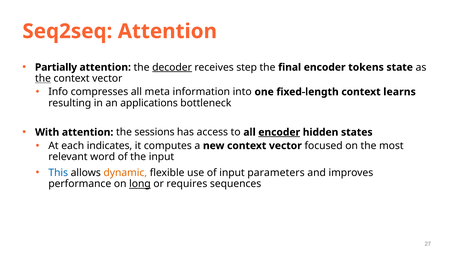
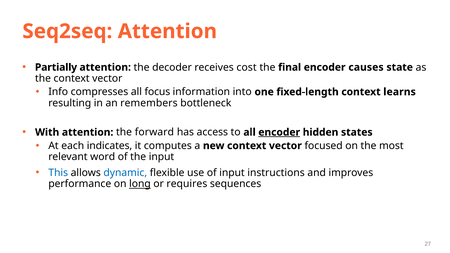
decoder underline: present -> none (172, 67)
step: step -> cost (247, 67)
tokens: tokens -> causes (366, 67)
the underline: present -> none (43, 78)
meta: meta -> focus (157, 92)
applications: applications -> remembers (149, 103)
sessions: sessions -> forward (154, 132)
dynamic colour: orange -> blue (125, 173)
parameters: parameters -> instructions (276, 173)
